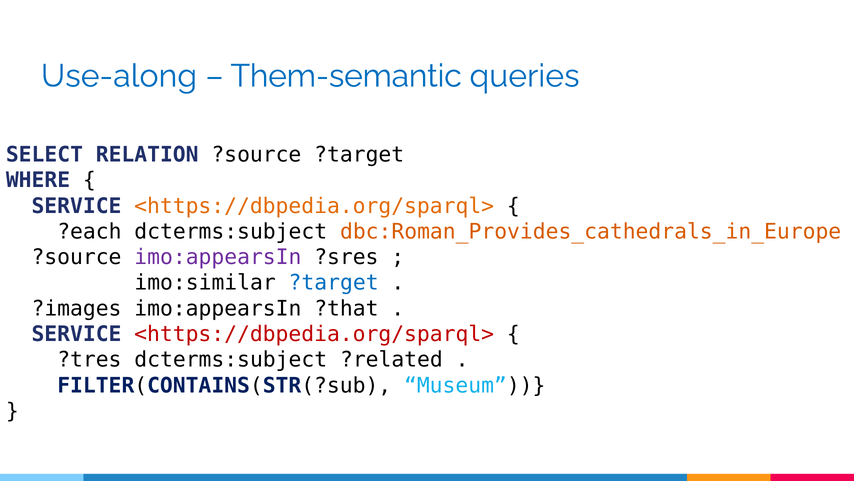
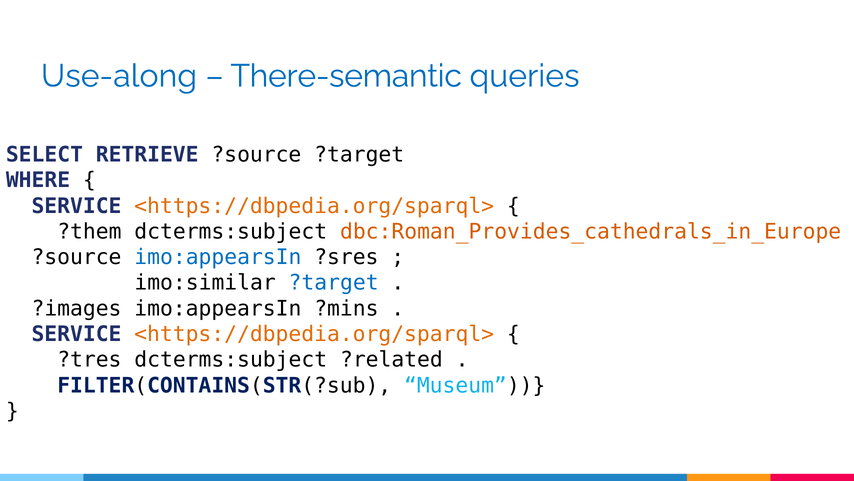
Them-semantic: Them-semantic -> There-semantic (346, 76)
RELATION: RELATION -> RETRIEVE (147, 154)
?each: ?each -> ?them (89, 231)
imo:appearsIn colour: purple -> blue (218, 257)
?that: ?that -> ?mins (346, 308)
<https://dbpedia.org/sparql> colour: red -> orange (314, 334)
